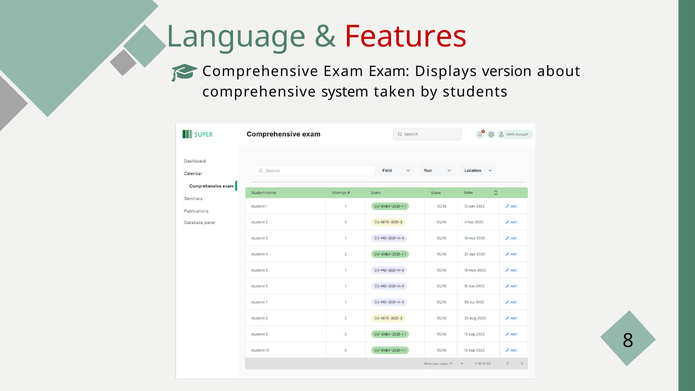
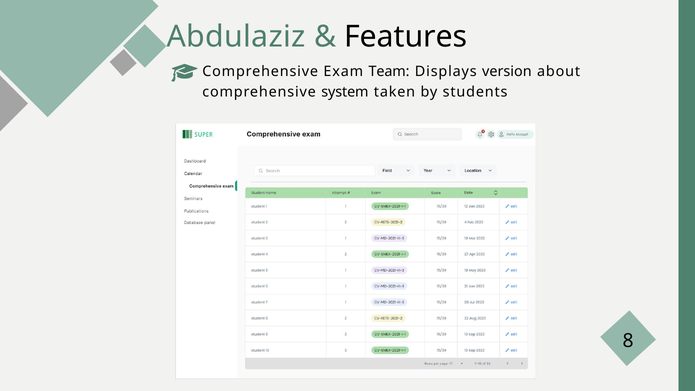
Language: Language -> Abdulaziz (236, 37)
Features colour: red -> black (406, 37)
Exam Exam: Exam -> Team (389, 72)
